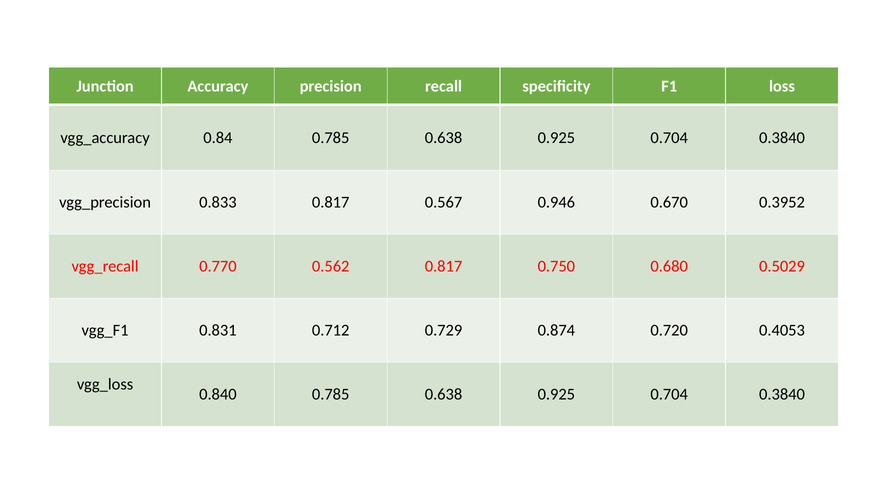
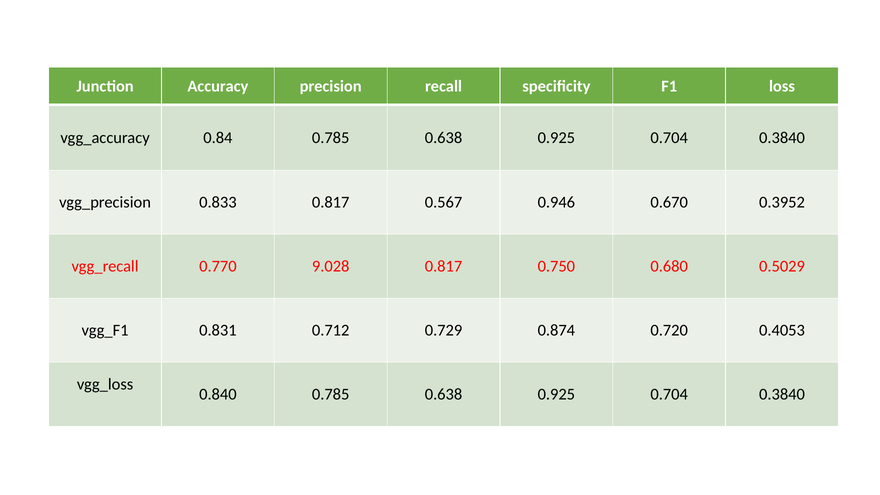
0.562: 0.562 -> 9.028 (331, 266)
